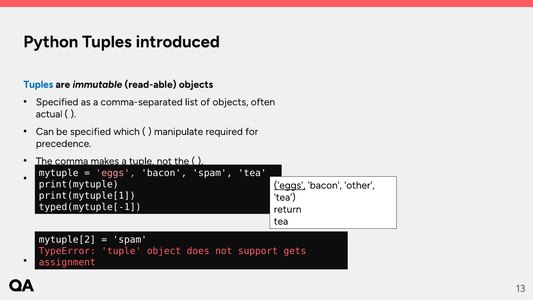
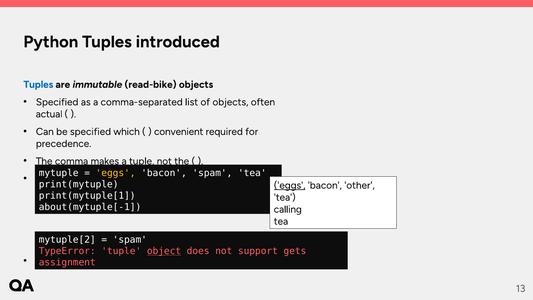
read-able: read-able -> read-bike (151, 84)
manipulate: manipulate -> convenient (179, 132)
eggs colour: pink -> yellow (116, 173)
typed(mytuple[-1: typed(mytuple[-1 -> about(mytuple[-1 (90, 207)
return: return -> calling (288, 209)
object underline: none -> present (164, 251)
